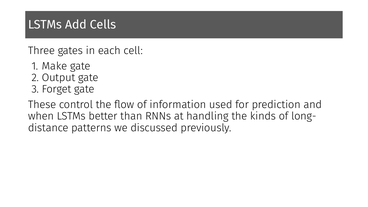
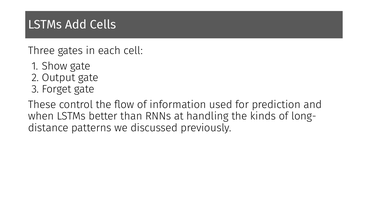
Make: Make -> Show (55, 66)
